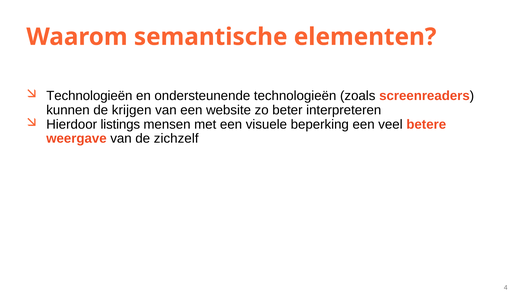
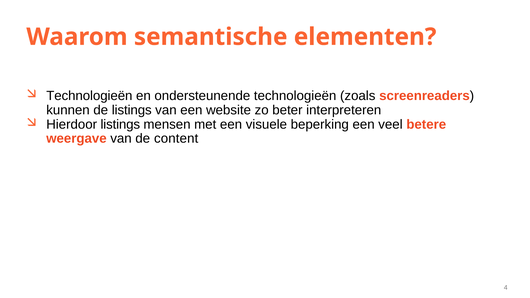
de krijgen: krijgen -> listings (132, 110)
zichzelf: zichzelf -> content (176, 139)
